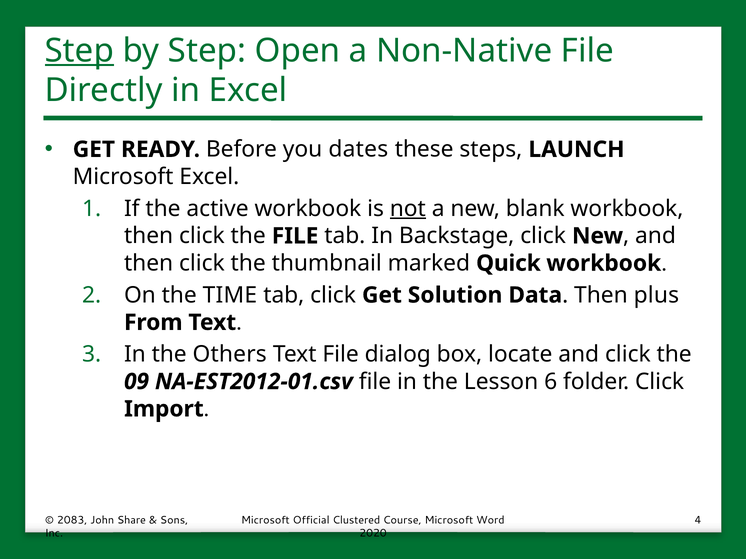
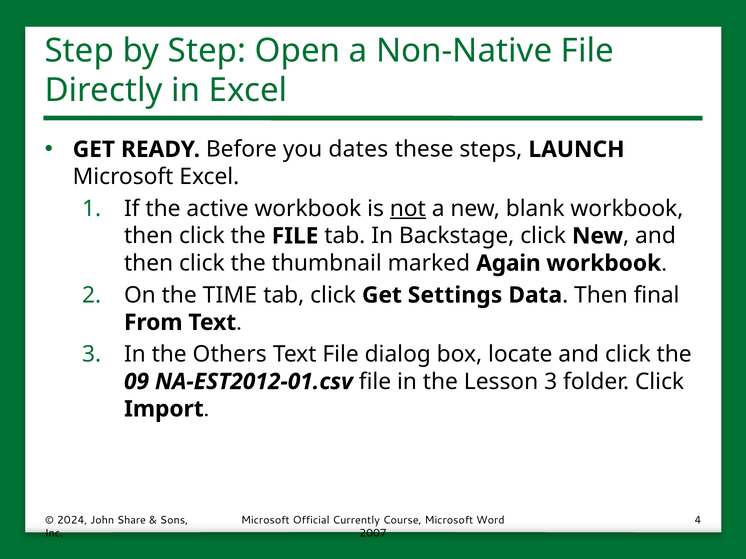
Step underline: present -> none (79, 51)
Quick: Quick -> Again (508, 263)
Solution: Solution -> Settings (455, 295)
plus: plus -> final (657, 295)
Lesson 6: 6 -> 3 (551, 382)
2083: 2083 -> 2024 (72, 521)
Clustered: Clustered -> Currently (356, 521)
2020: 2020 -> 2007 (373, 534)
